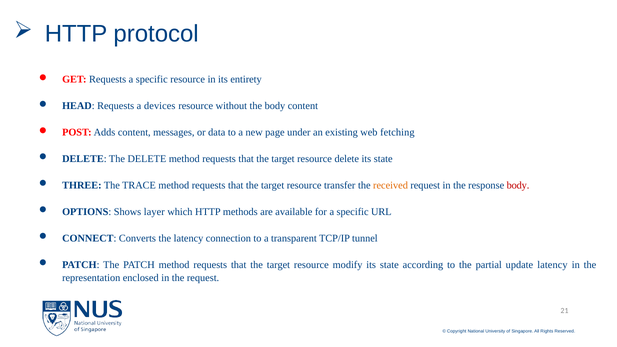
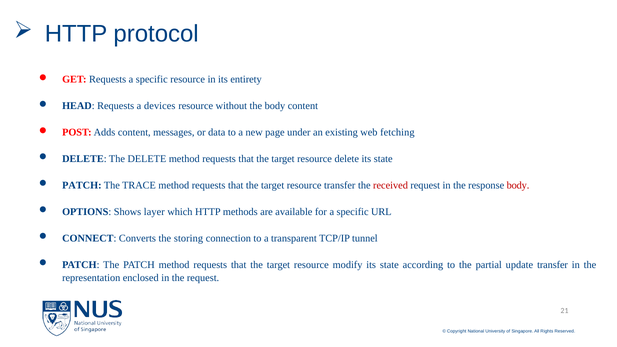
THREE: THREE -> PATCH (82, 185)
received colour: orange -> red (391, 185)
the latency: latency -> storing (188, 238)
update latency: latency -> transfer (553, 265)
